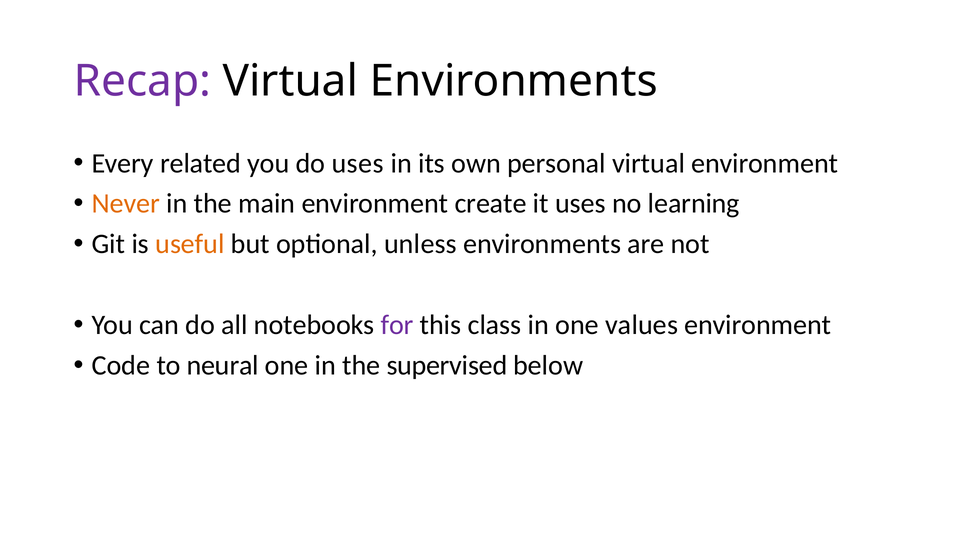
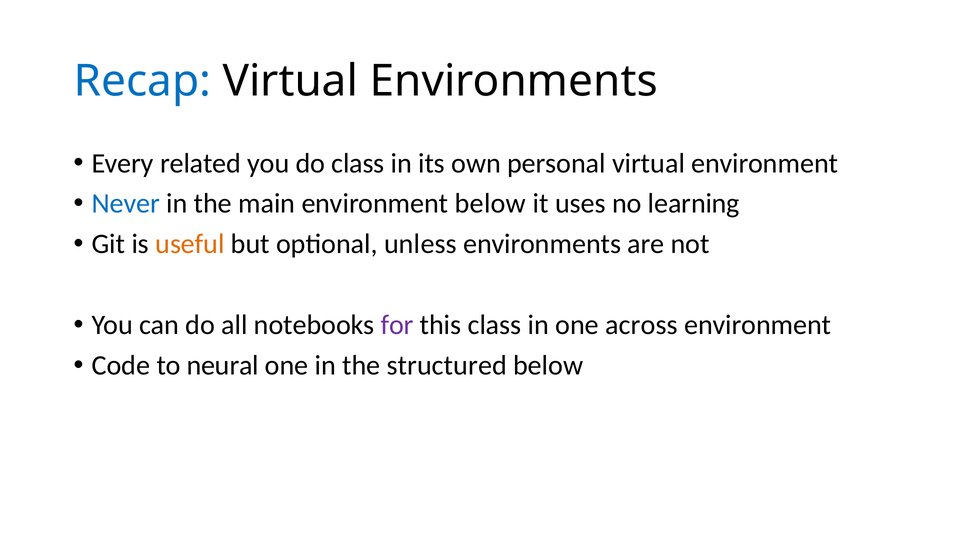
Recap colour: purple -> blue (142, 81)
do uses: uses -> class (358, 163)
Never colour: orange -> blue (126, 204)
environment create: create -> below (490, 204)
values: values -> across (642, 325)
supervised: supervised -> structured (447, 365)
